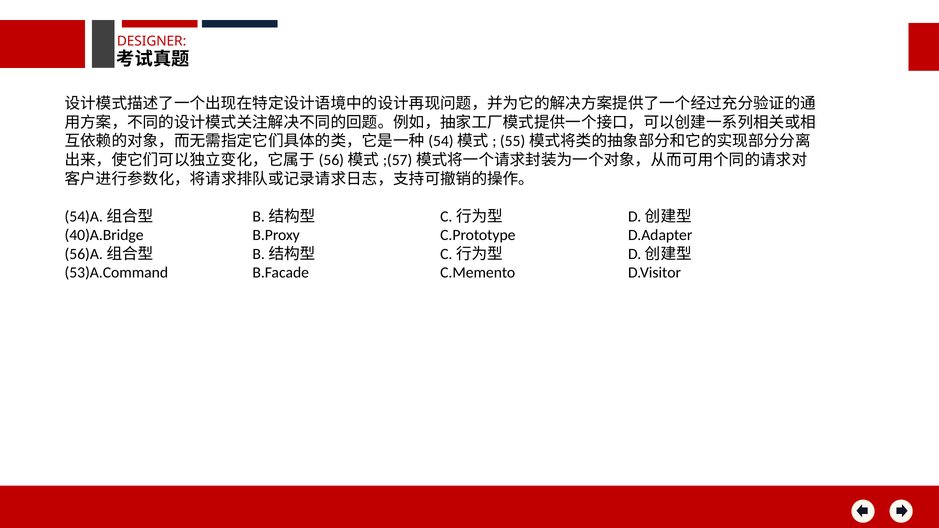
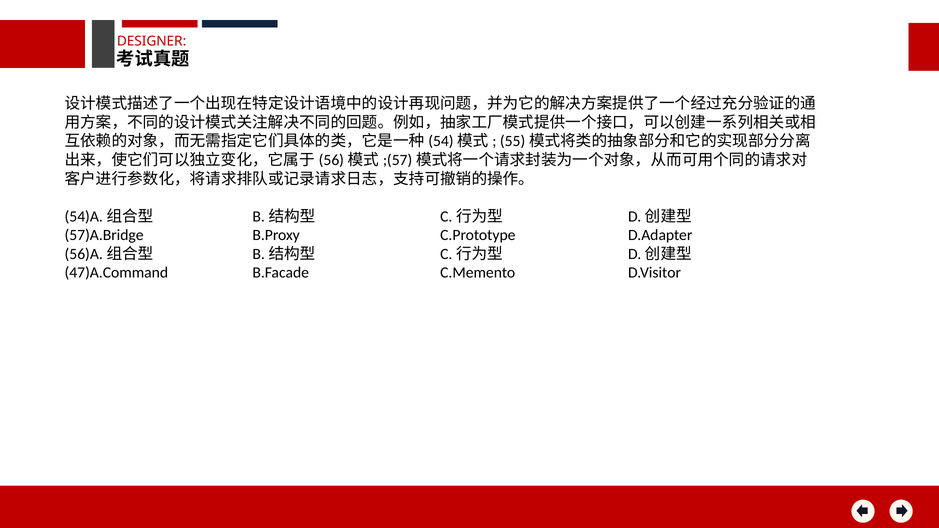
40)A.Bridge: 40)A.Bridge -> 57)A.Bridge (104, 235)
53)A.Command: 53)A.Command -> 47)A.Command (116, 273)
